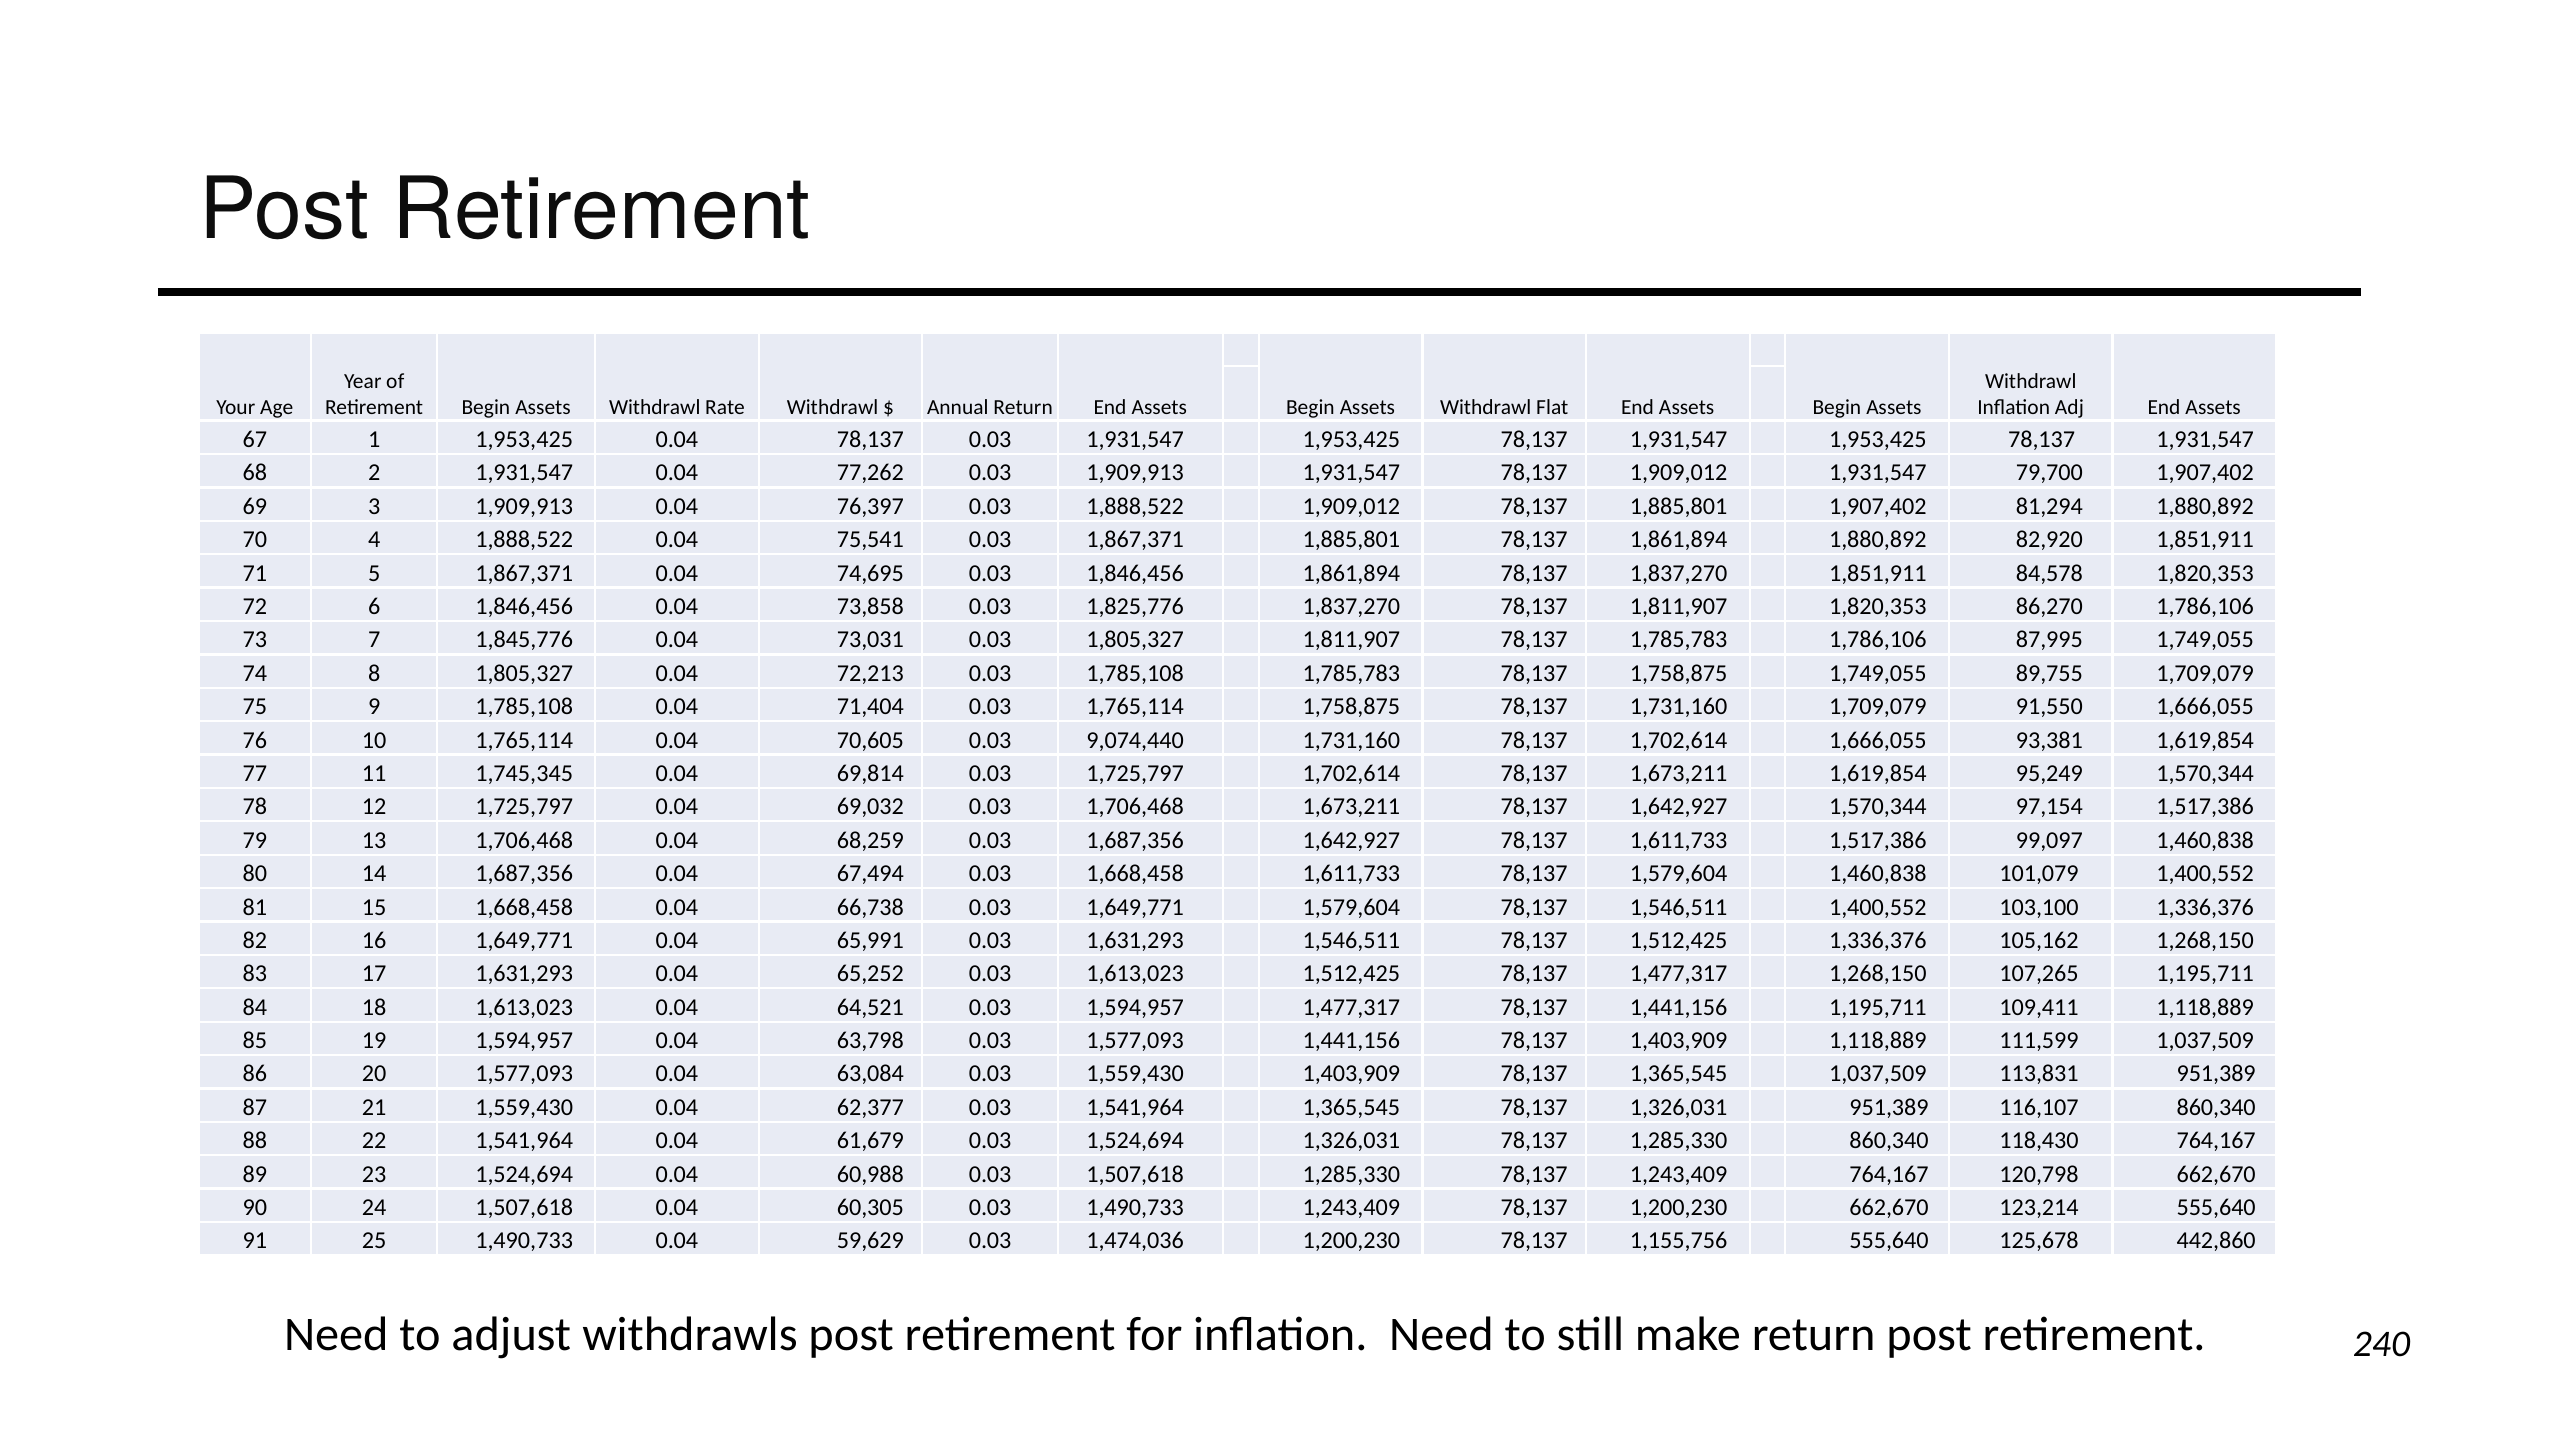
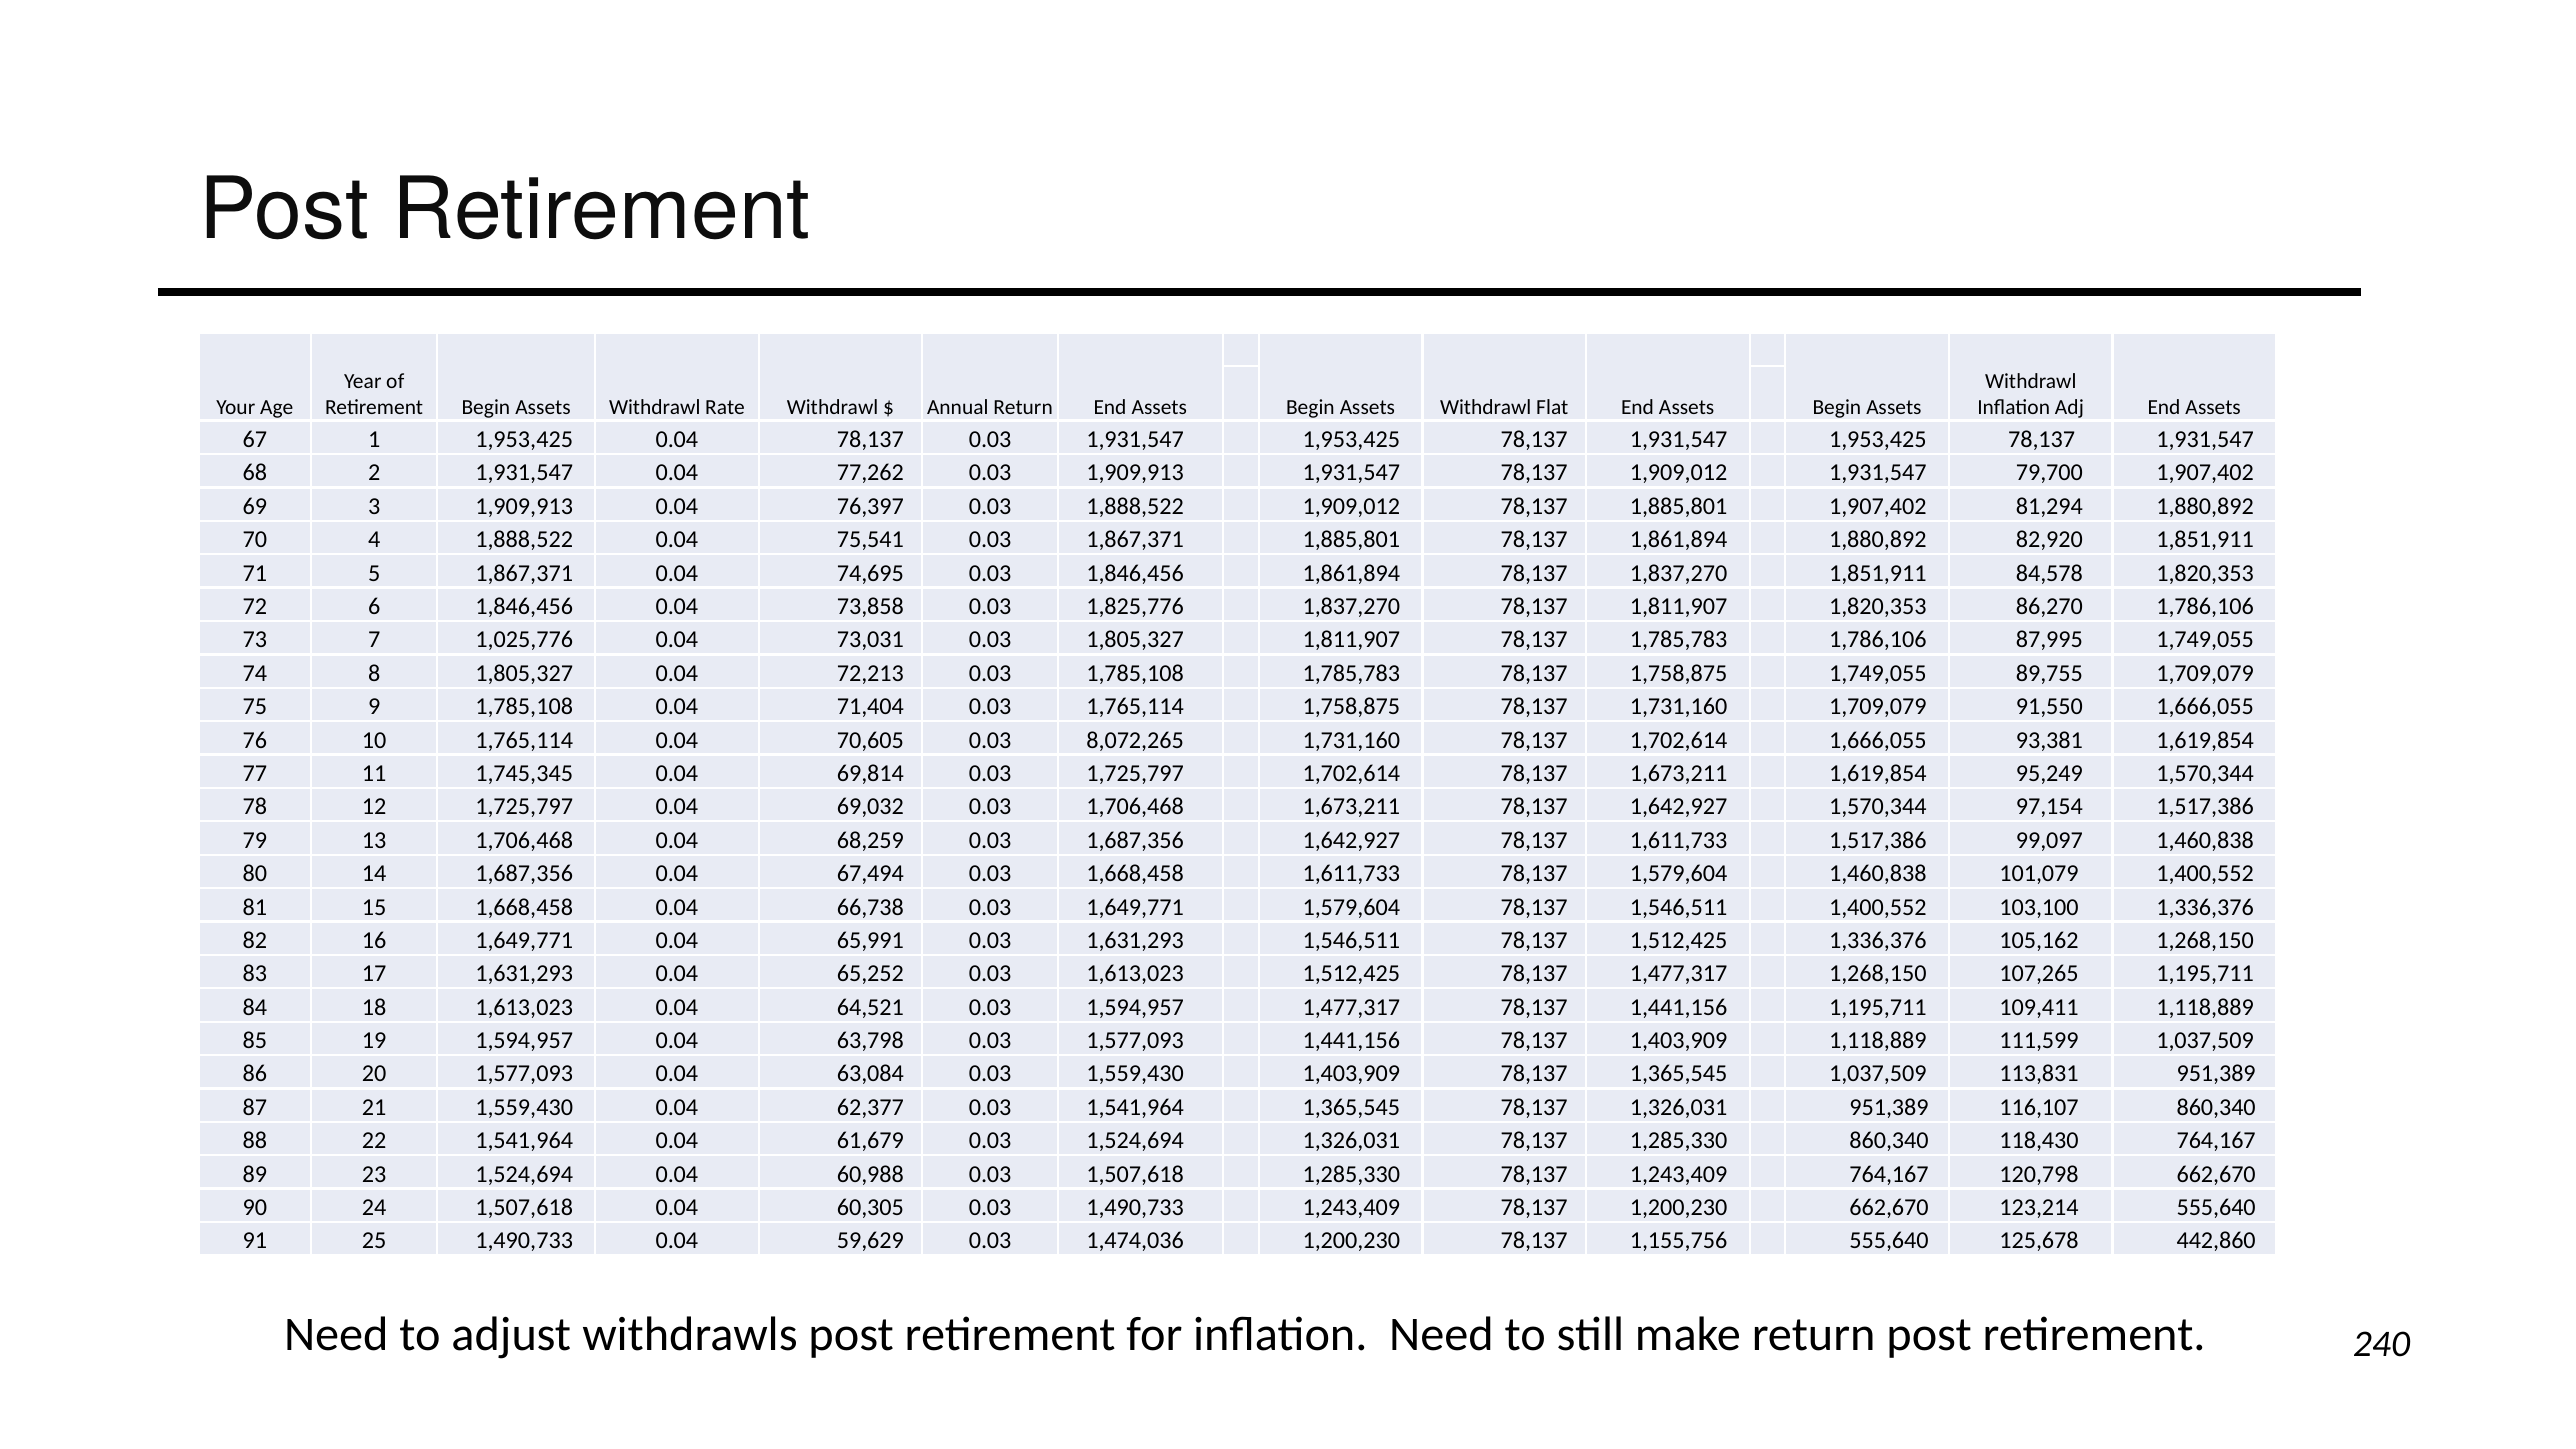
1,845,776: 1,845,776 -> 1,025,776 (524, 640)
9,074,440: 9,074,440 -> 8,072,265 (1135, 740)
